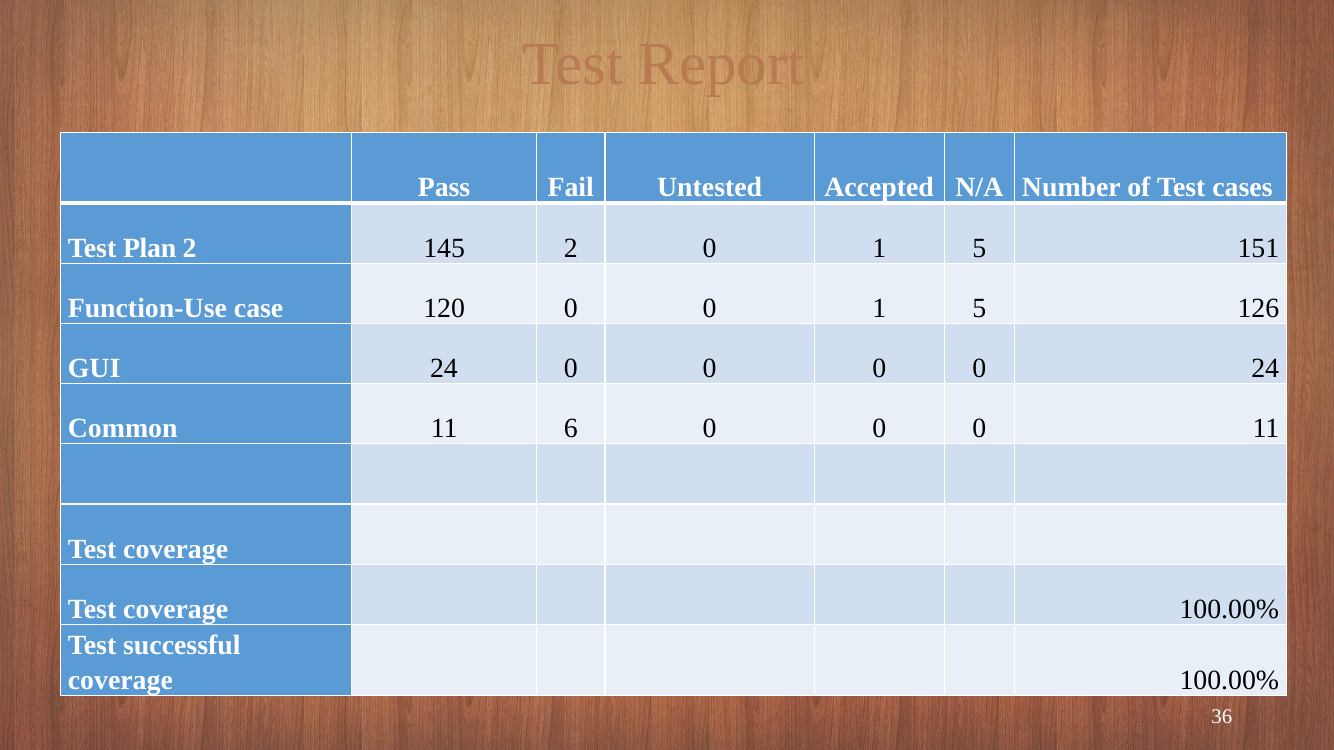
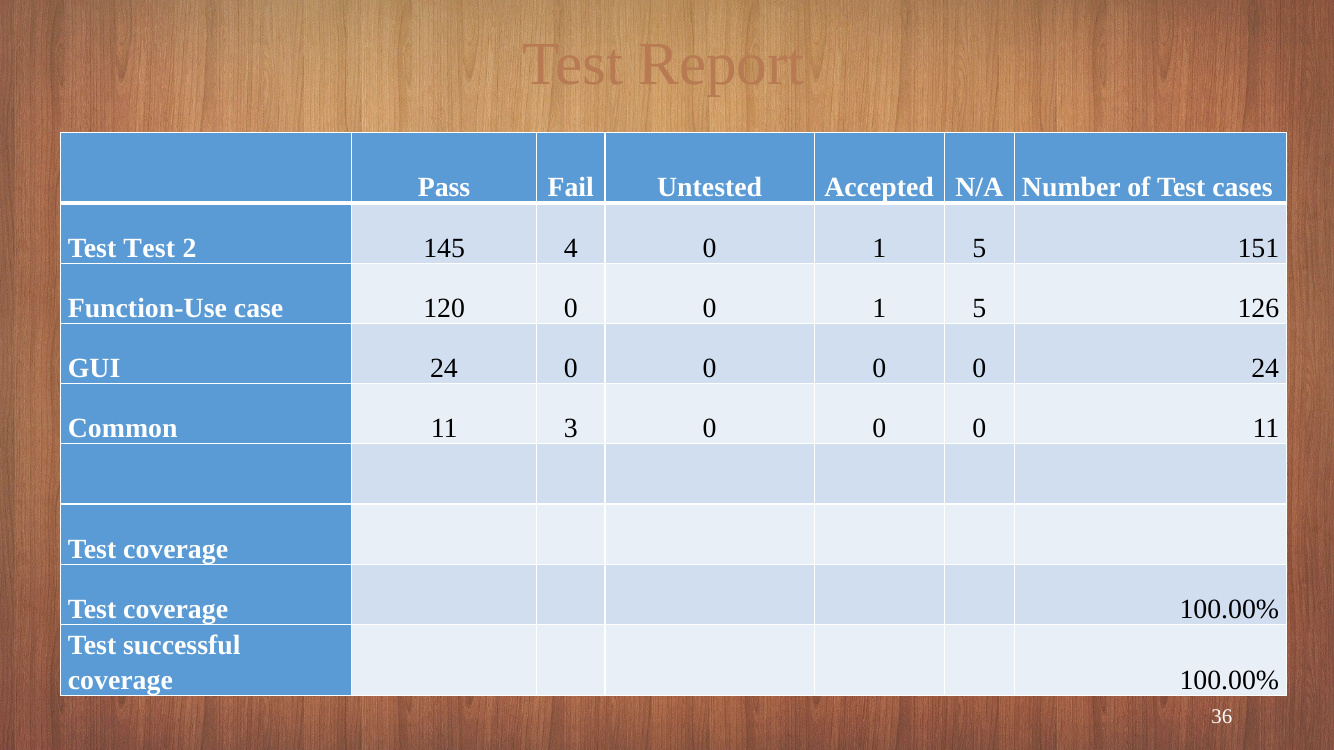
Test Plan: Plan -> Test (149, 248)
145 2: 2 -> 4 (571, 248)
6: 6 -> 3 (571, 429)
